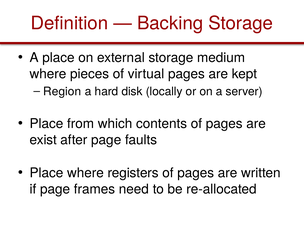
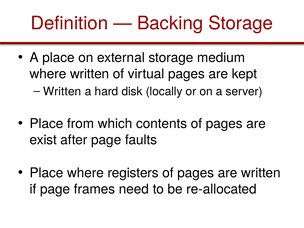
where pieces: pieces -> written (90, 74)
Region: Region -> Written (62, 91)
